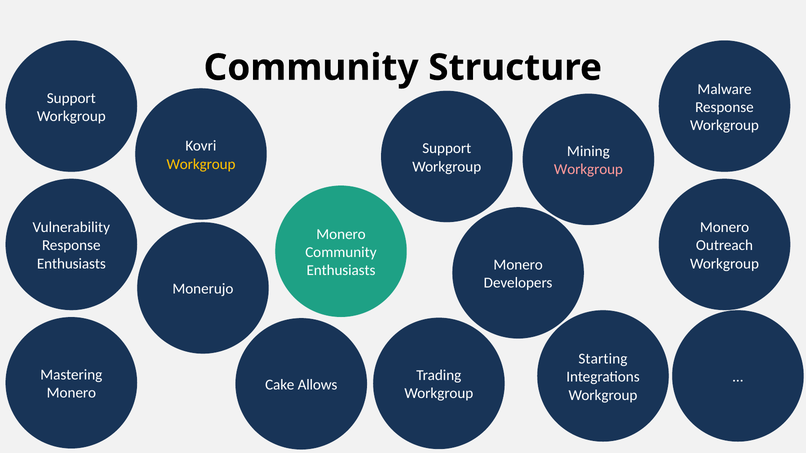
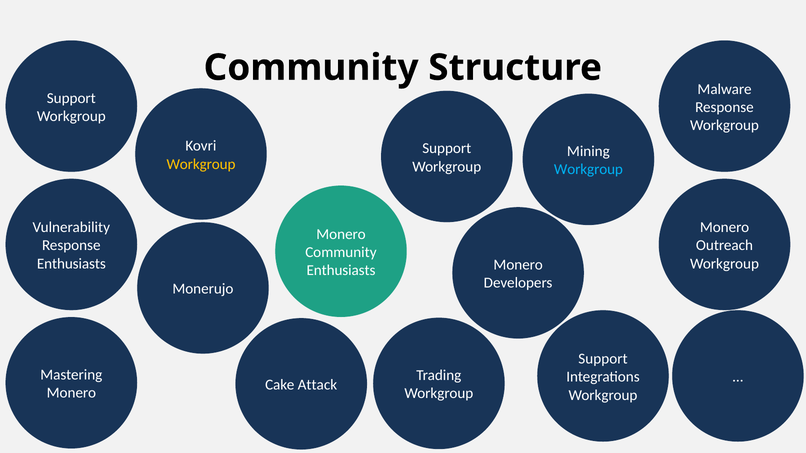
Workgroup colour: pink -> light blue (588, 170)
Starting: Starting -> Support (603, 359)
Allows: Allows -> Attack (317, 385)
